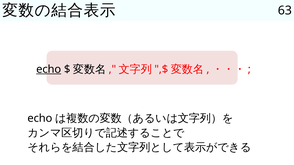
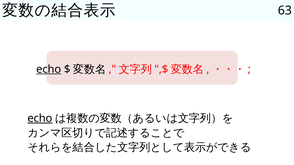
echo underline: none -> present (40, 119)
